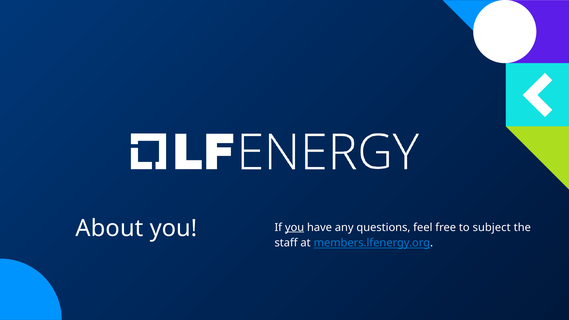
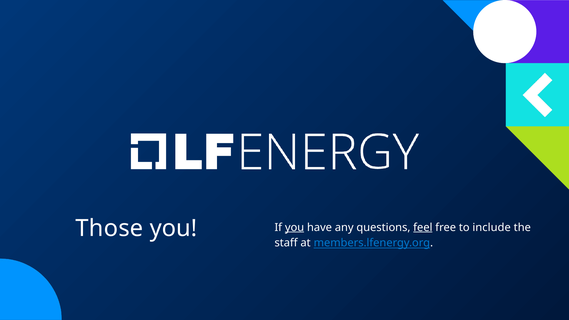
About: About -> Those (109, 228)
feel underline: none -> present (423, 227)
subject: subject -> include (492, 227)
